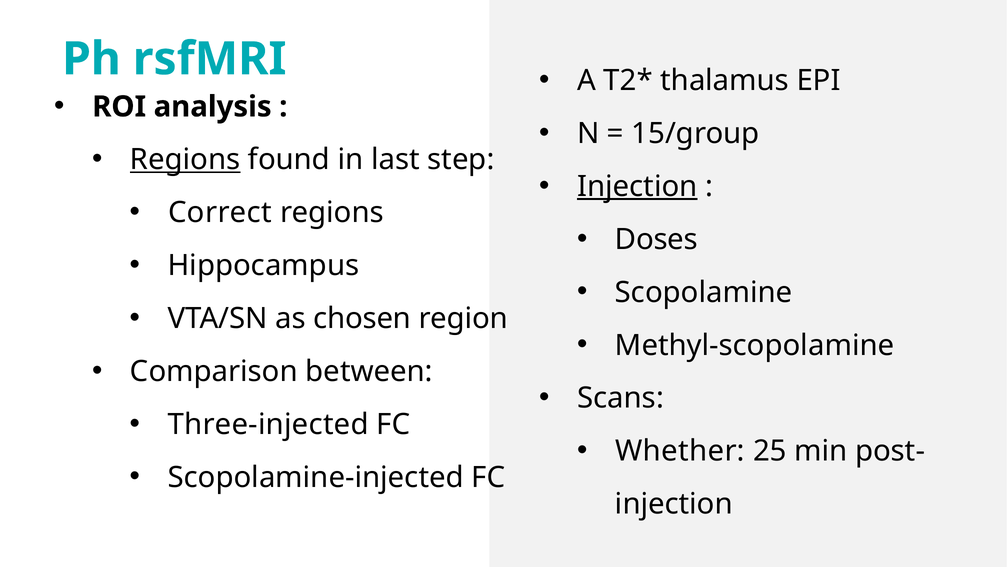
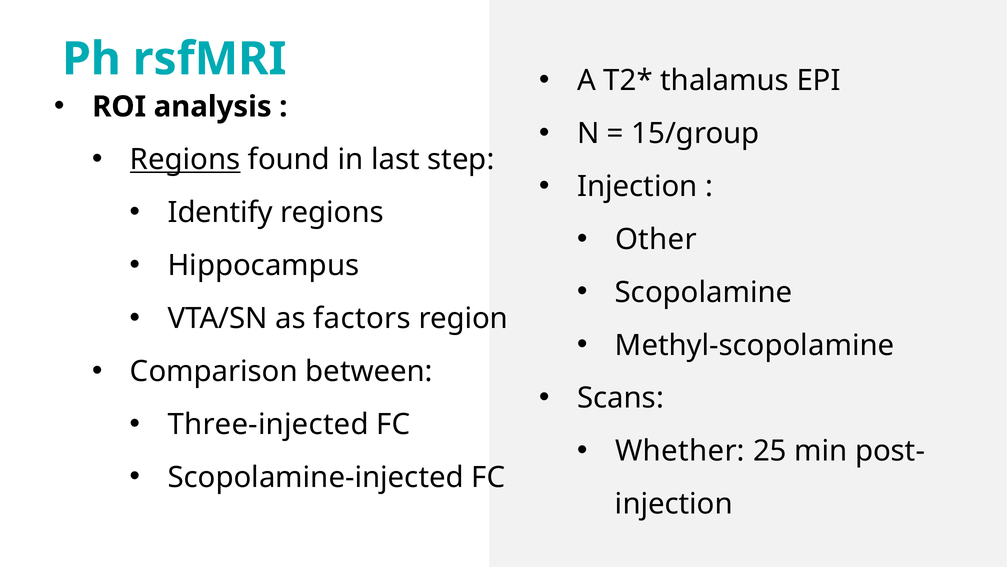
Injection underline: present -> none (637, 186)
Correct: Correct -> Identify (220, 213)
Doses: Doses -> Other (656, 239)
chosen: chosen -> factors (362, 319)
